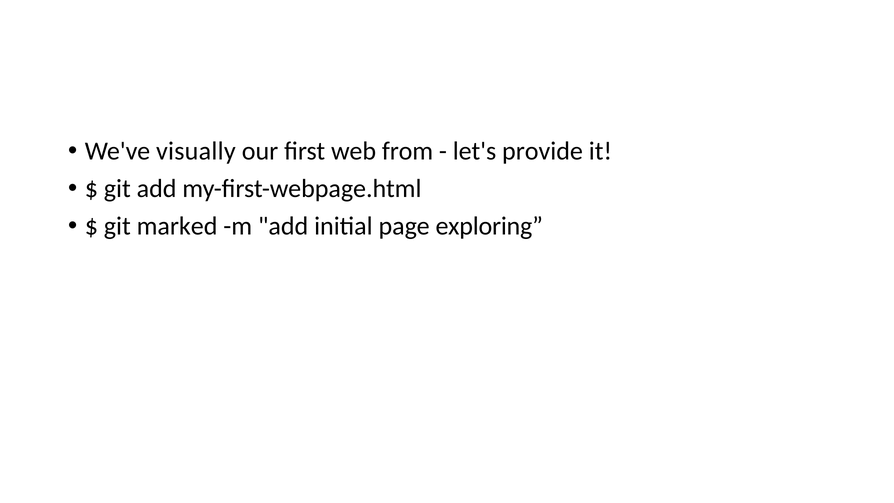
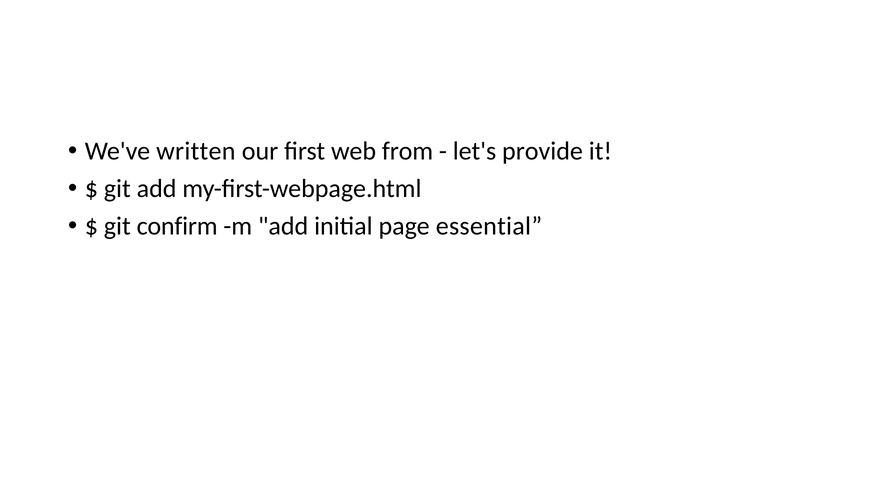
visually: visually -> written (196, 151)
marked: marked -> confirm (177, 226)
exploring: exploring -> essential (489, 226)
